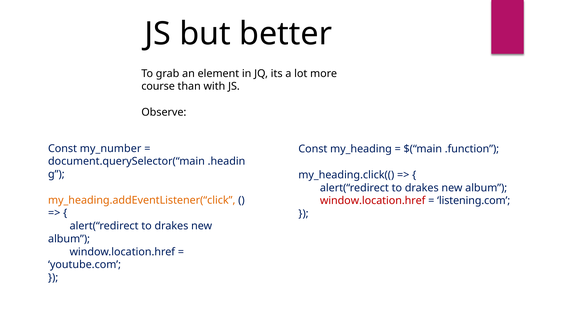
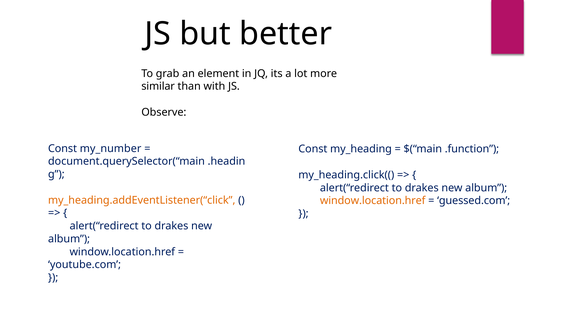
course: course -> similar (158, 86)
window.location.href colour: red -> orange (373, 201)
listening.com: listening.com -> guessed.com (474, 201)
